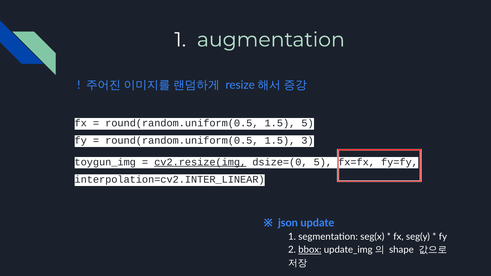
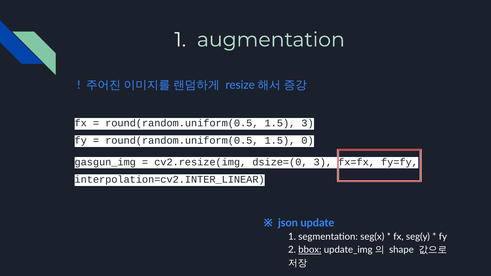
1.5 5: 5 -> 3 (308, 123)
3: 3 -> 0 (308, 141)
toygun_img: toygun_img -> gasgun_img (105, 162)
cv2.resize(img underline: present -> none (200, 162)
dsize=(0 5: 5 -> 3 (323, 162)
